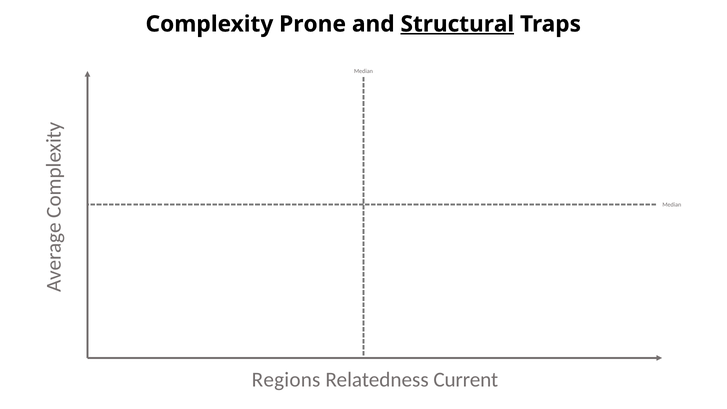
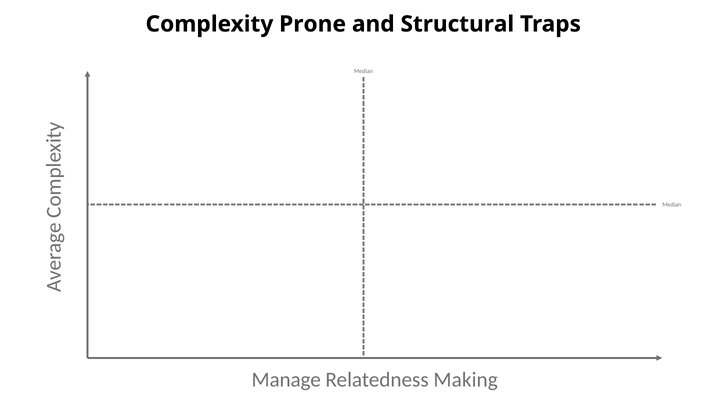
Structural underline: present -> none (457, 24)
Regions: Regions -> Manage (286, 380)
Current: Current -> Making (466, 380)
